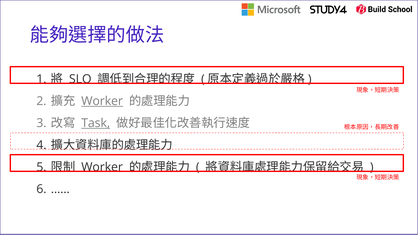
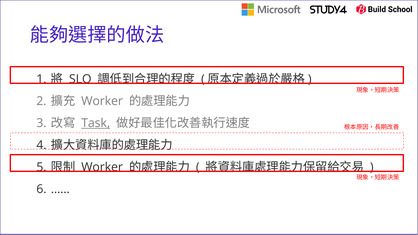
Worker underline: present -> none (102, 101)
